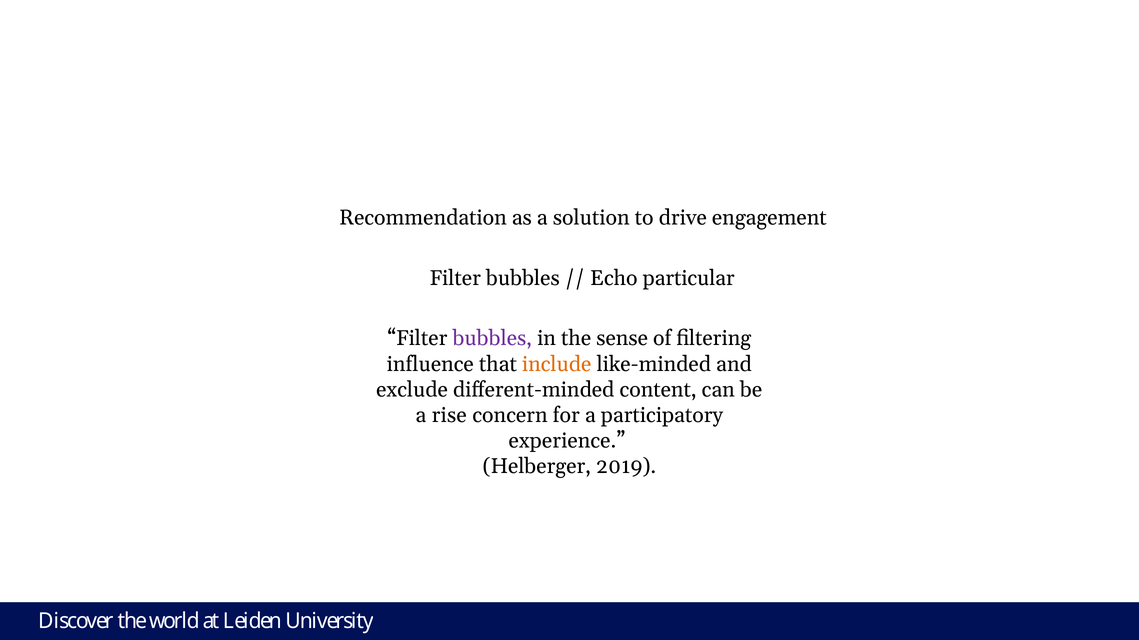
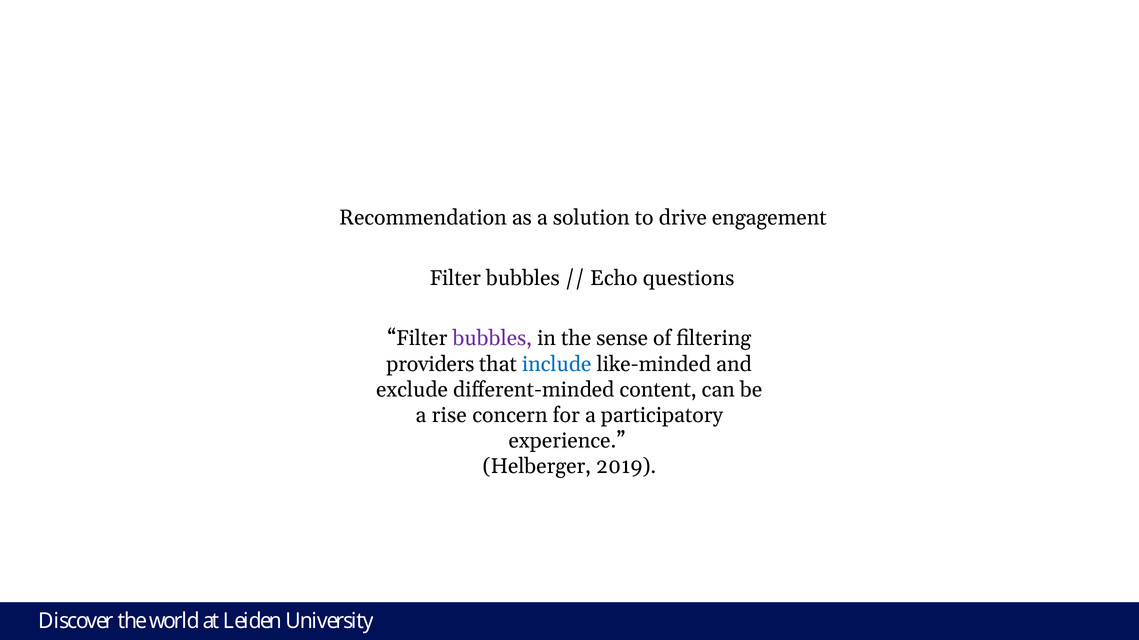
particular: particular -> questions (689, 278)
influence: influence -> providers (430, 364)
include colour: orange -> blue (557, 364)
